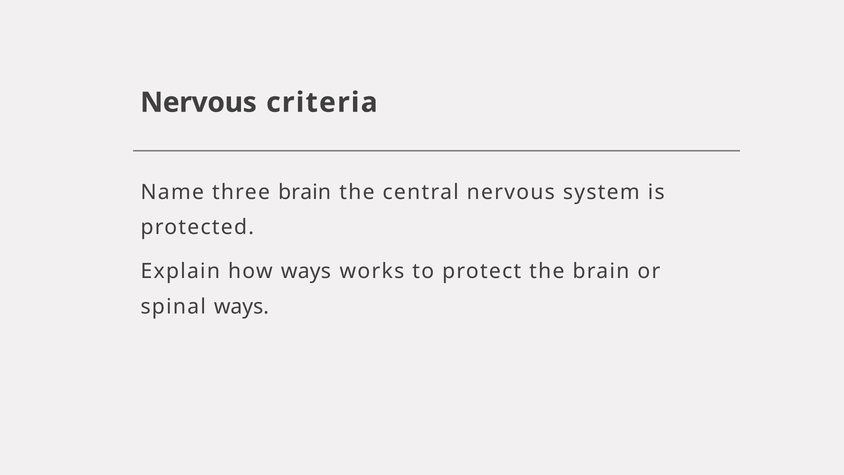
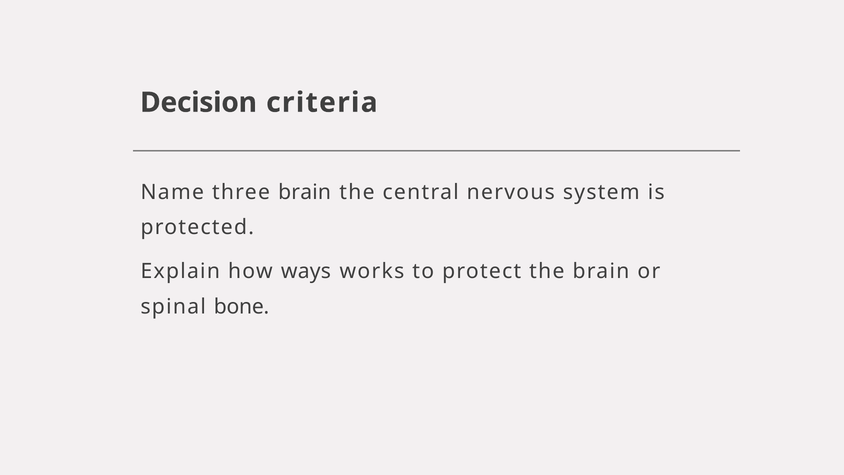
Nervous: Nervous -> Decision (198, 102)
spinal ways: ways -> bone (242, 306)
